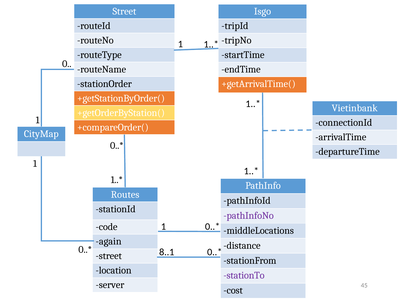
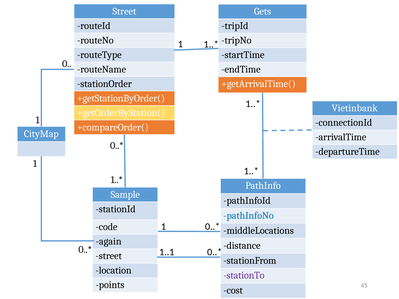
Isgo: Isgo -> Gets (263, 11)
Routes: Routes -> Sample (125, 195)
pathInfoNo colour: purple -> blue (249, 216)
8..1: 8..1 -> 1..1 (167, 252)
server: server -> points (110, 285)
